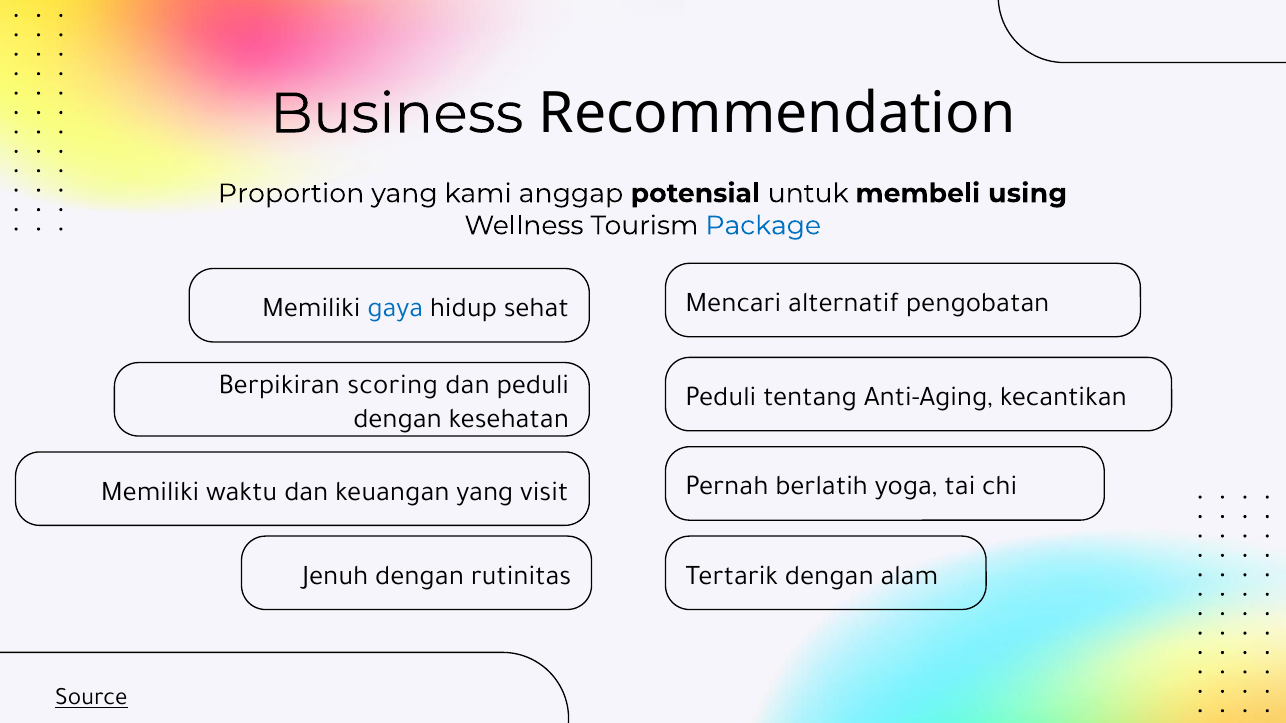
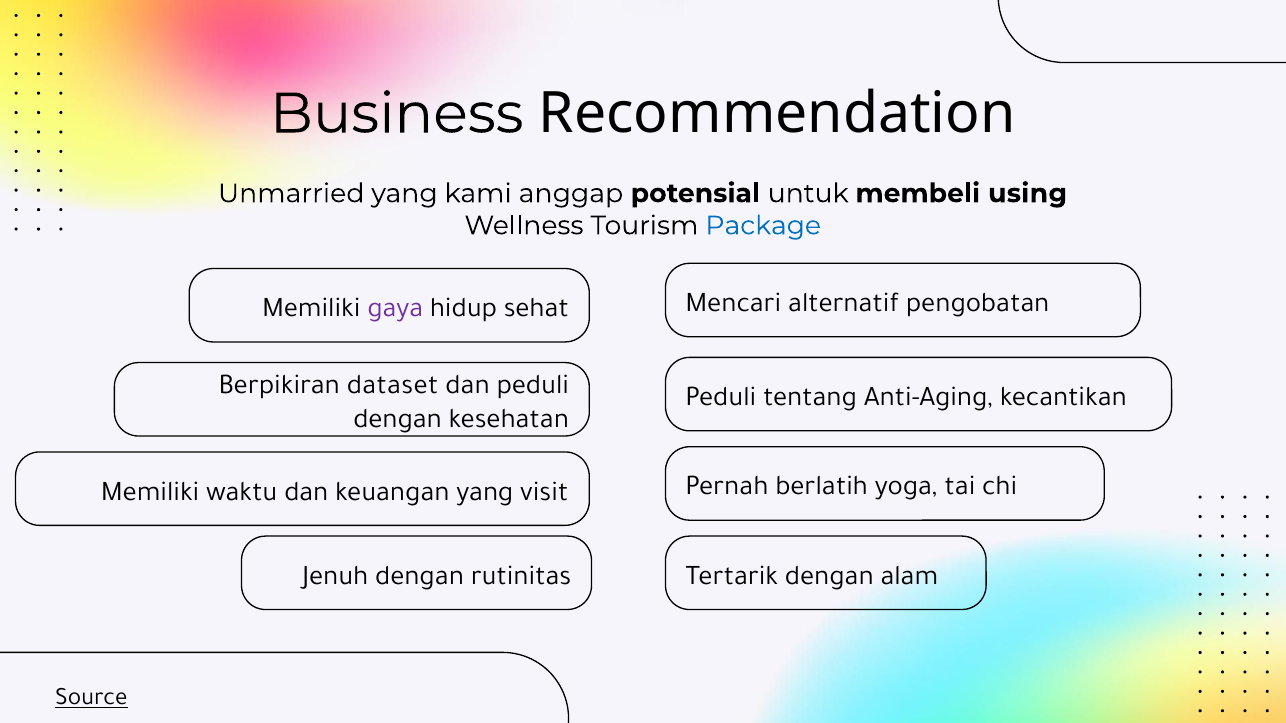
Proportion: Proportion -> Unmarried (291, 194)
gaya colour: blue -> purple (395, 307)
scoring: scoring -> dataset (393, 384)
